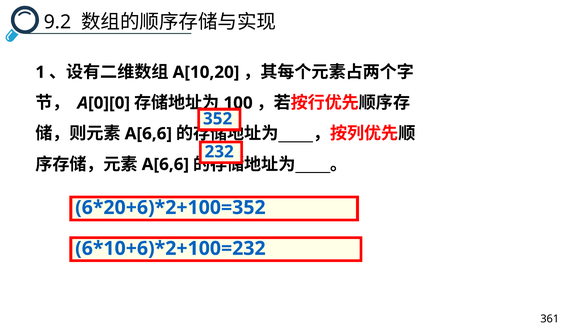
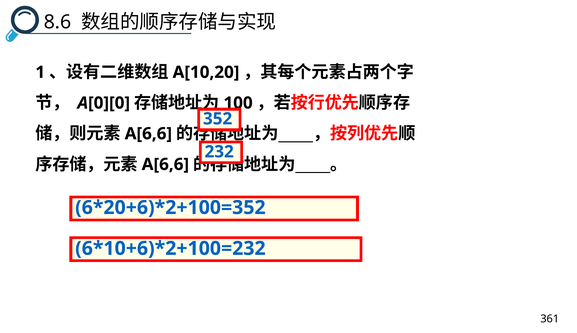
9.2: 9.2 -> 8.6 (57, 22)
